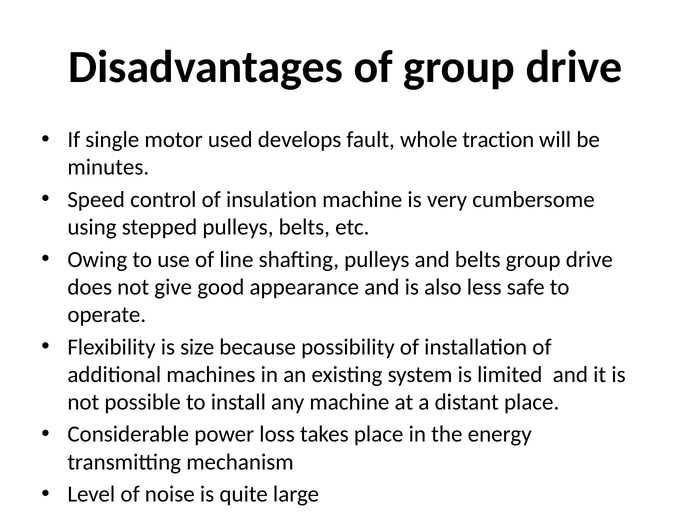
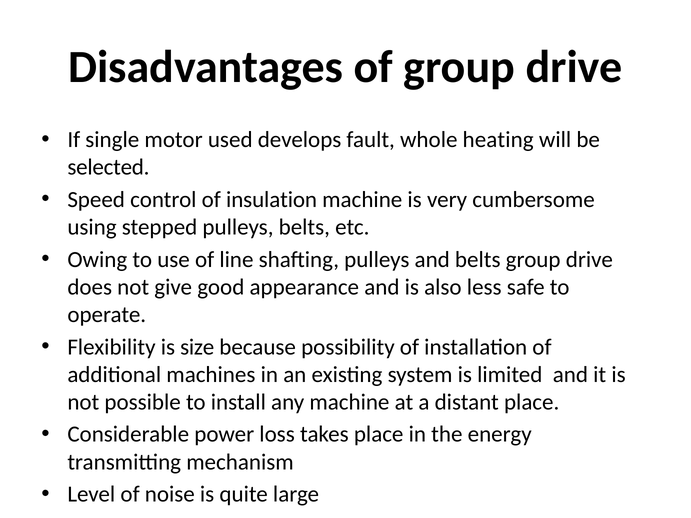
traction: traction -> heating (498, 140)
minutes: minutes -> selected (108, 167)
